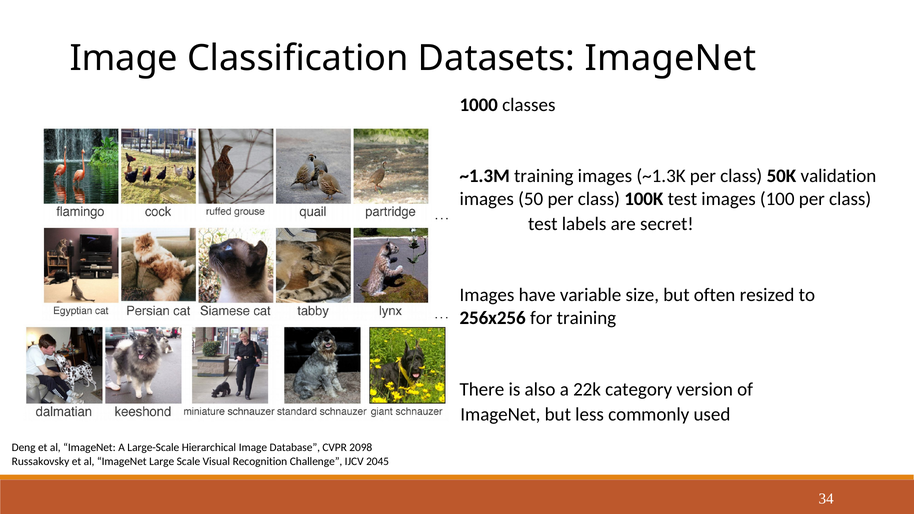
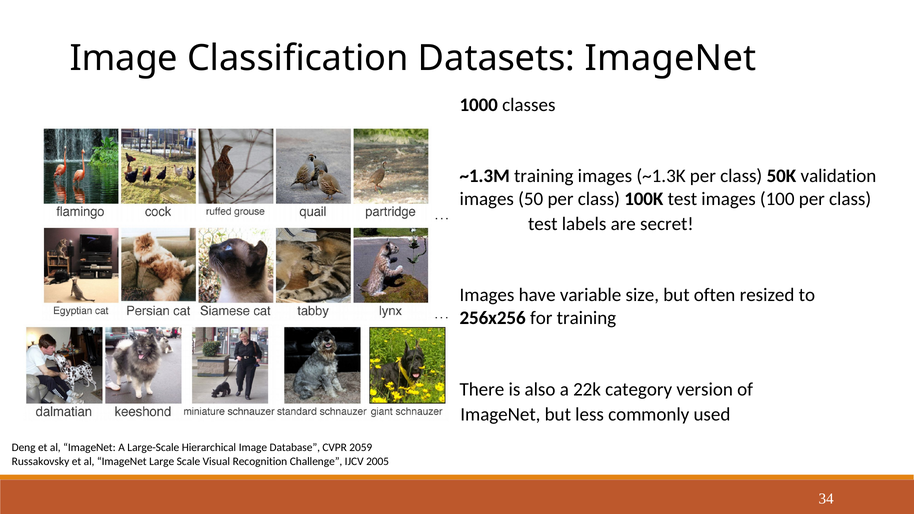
2098: 2098 -> 2059 (361, 448)
2045: 2045 -> 2005 (378, 461)
